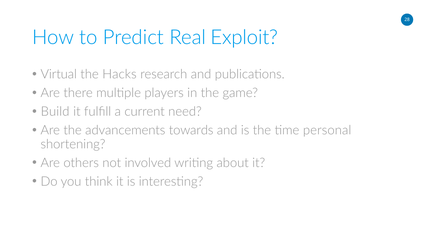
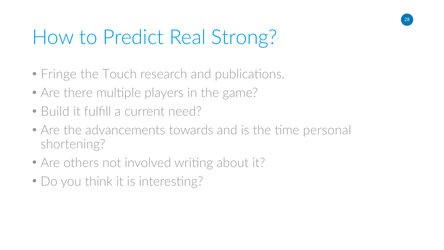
Exploit: Exploit -> Strong (244, 37)
Virtual: Virtual -> Fringe (59, 74)
Hacks: Hacks -> Touch (120, 74)
